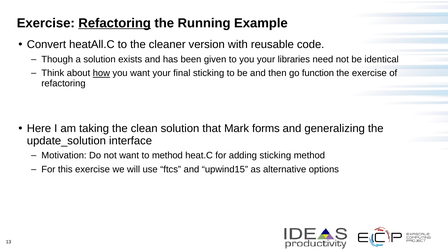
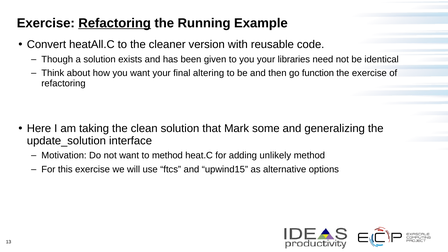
how underline: present -> none (101, 73)
final sticking: sticking -> altering (209, 73)
forms: forms -> some (266, 129)
adding sticking: sticking -> unlikely (275, 156)
